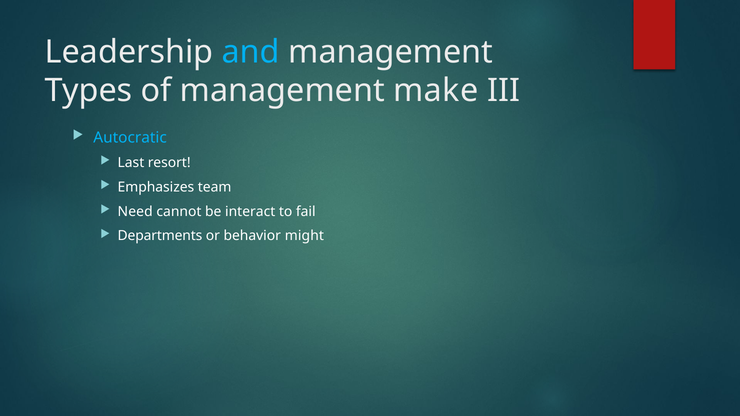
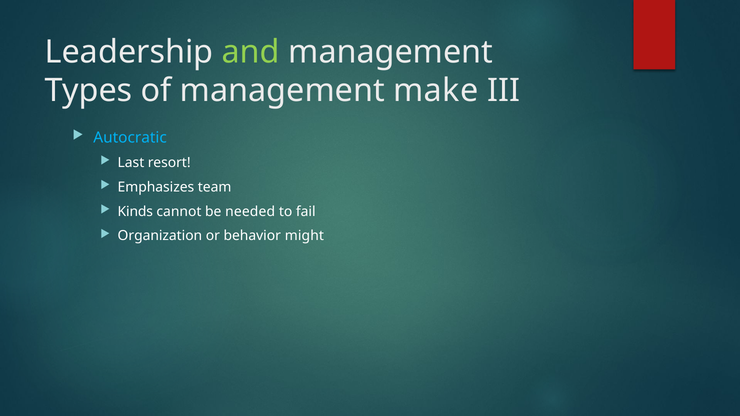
and colour: light blue -> light green (251, 52)
Need: Need -> Kinds (135, 212)
interact: interact -> needed (250, 212)
Departments: Departments -> Organization (160, 236)
